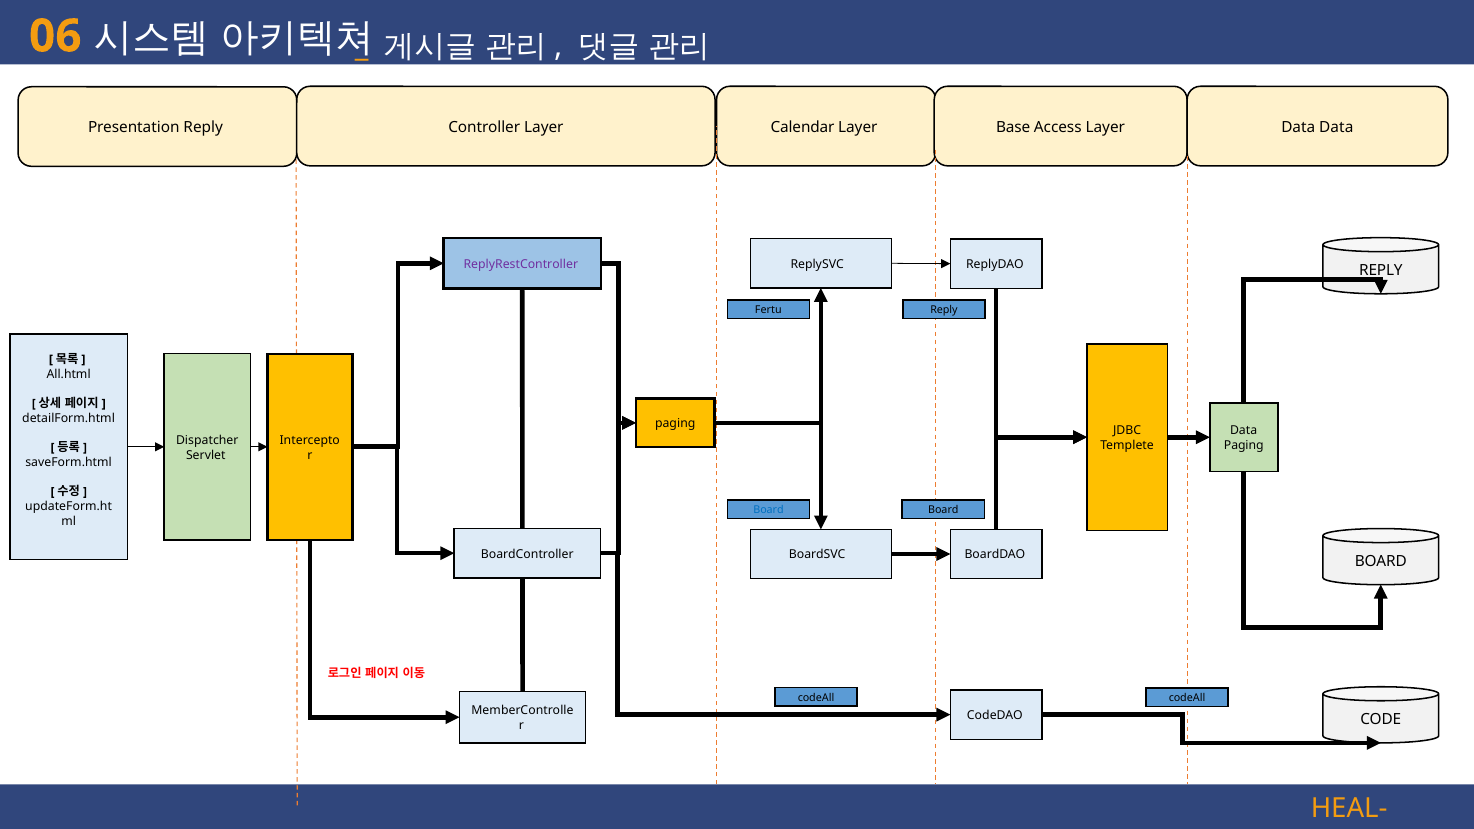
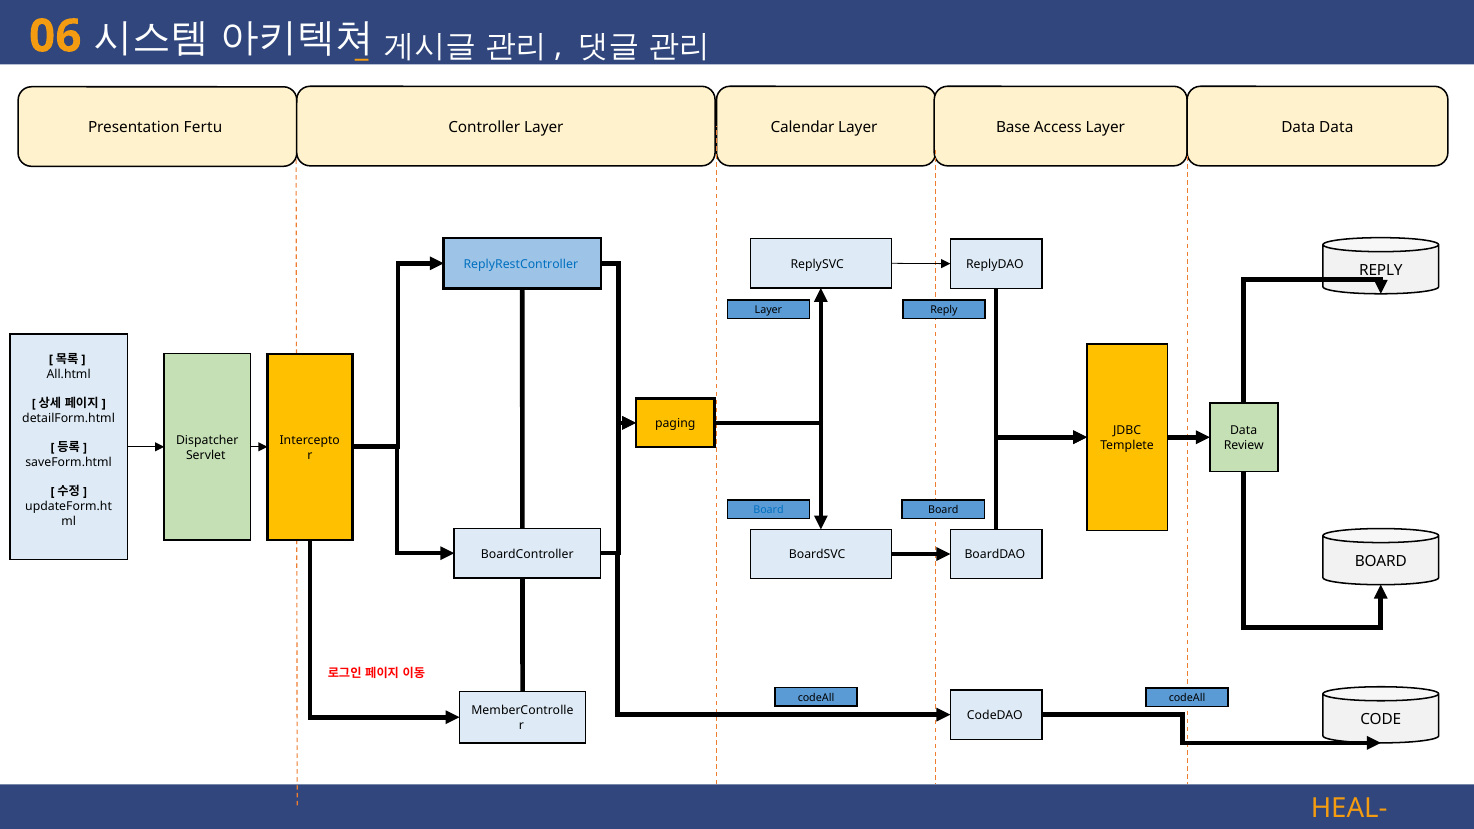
Presentation Reply: Reply -> Fertu (203, 128)
ReplyRestController colour: purple -> blue (521, 264)
Fertu: Fertu -> Layer (768, 310)
Paging: Paging -> Review (1244, 446)
